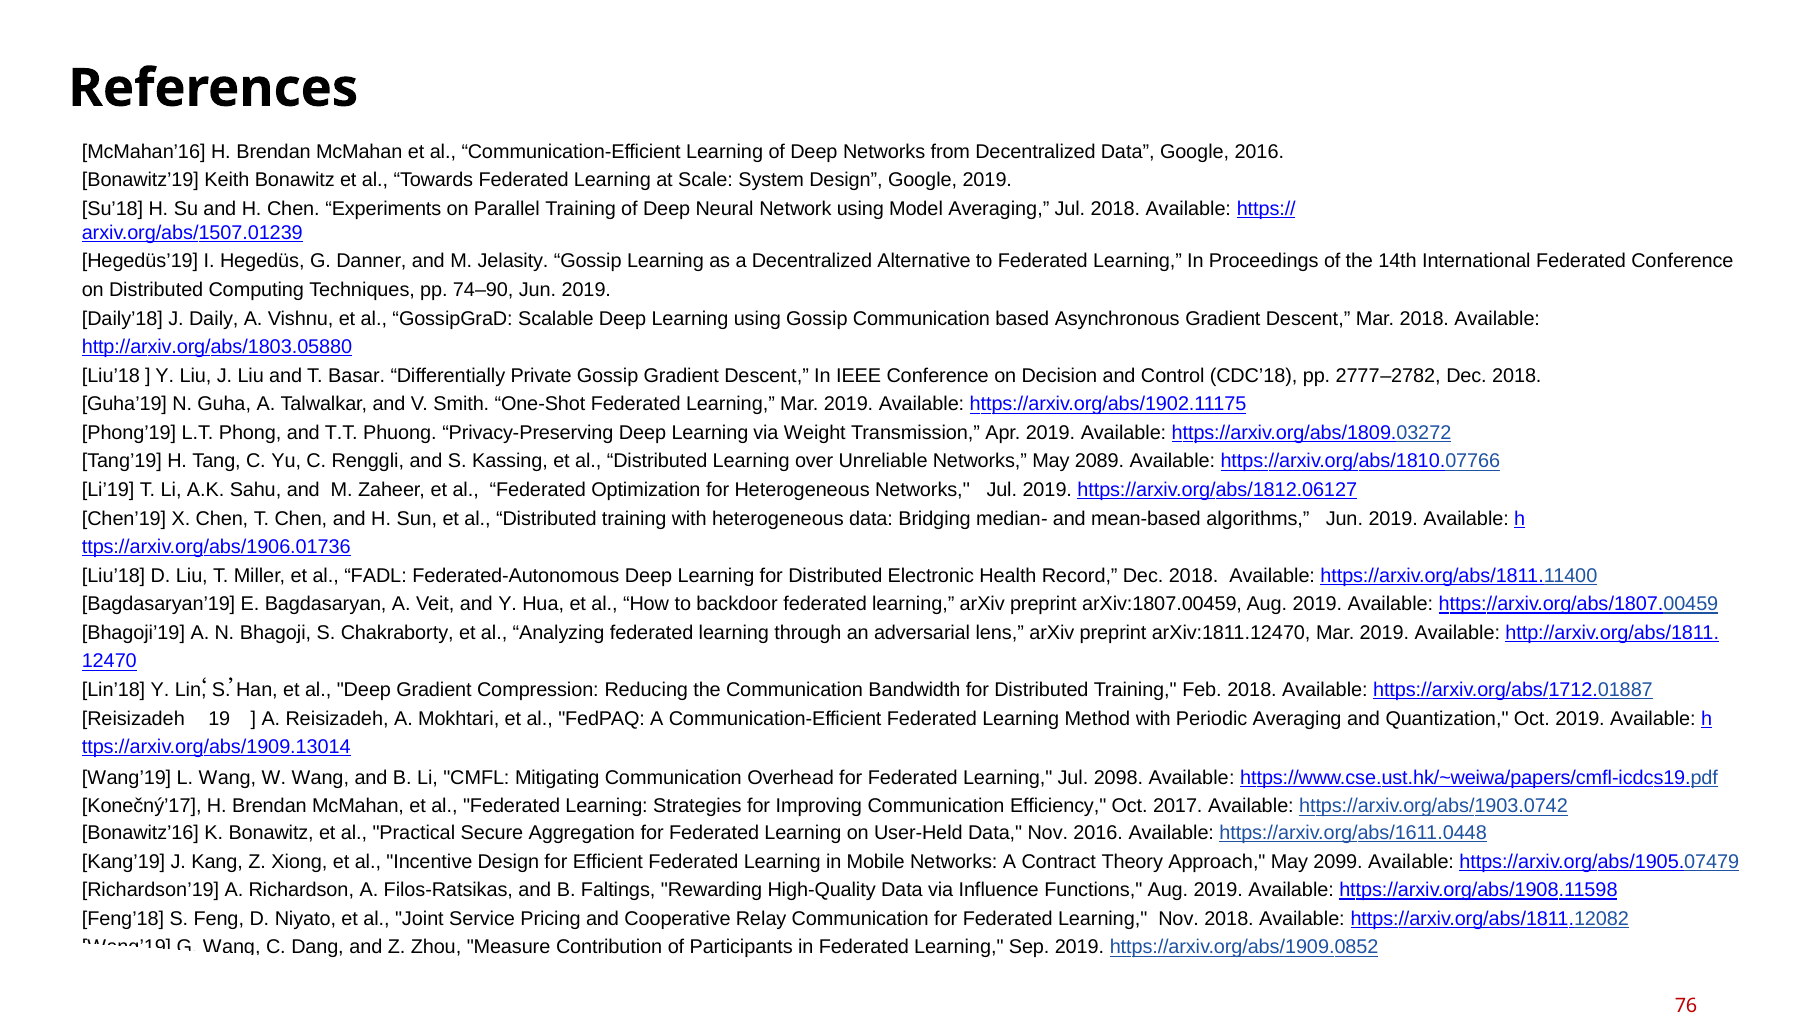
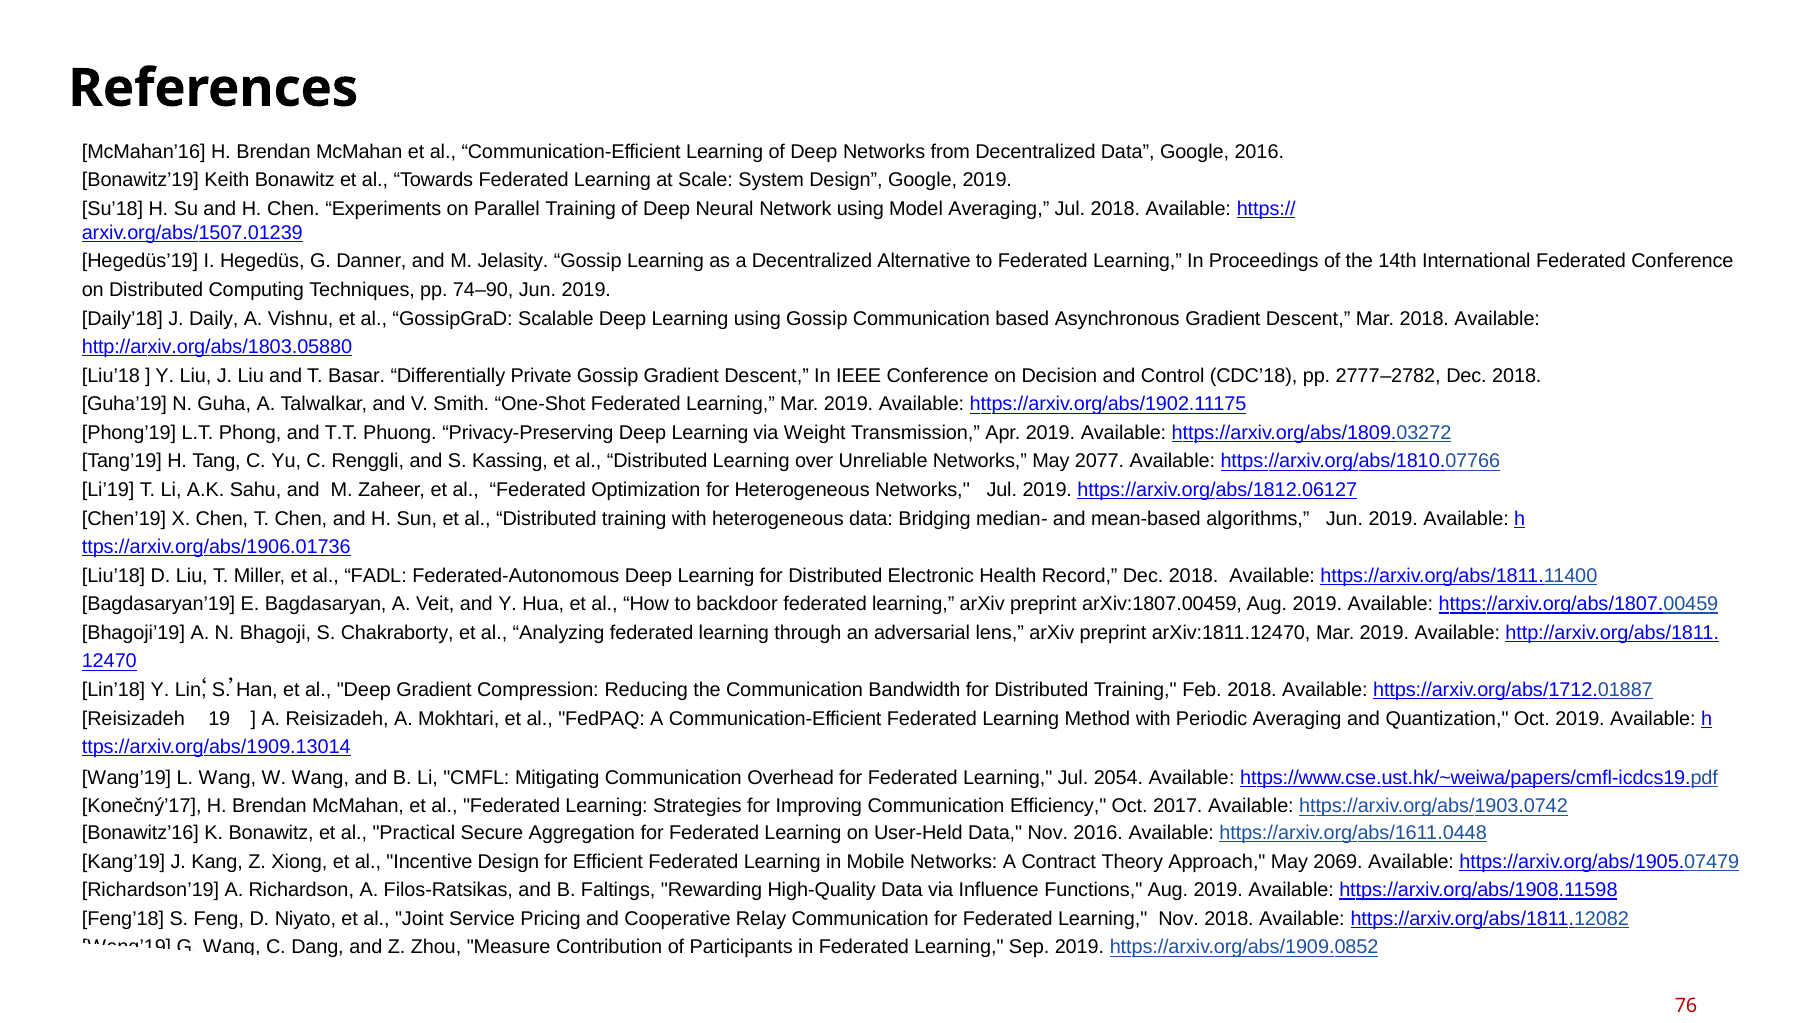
2089: 2089 -> 2077 (1099, 461)
2098: 2098 -> 2054 (1118, 778)
2099: 2099 -> 2069 (1338, 862)
